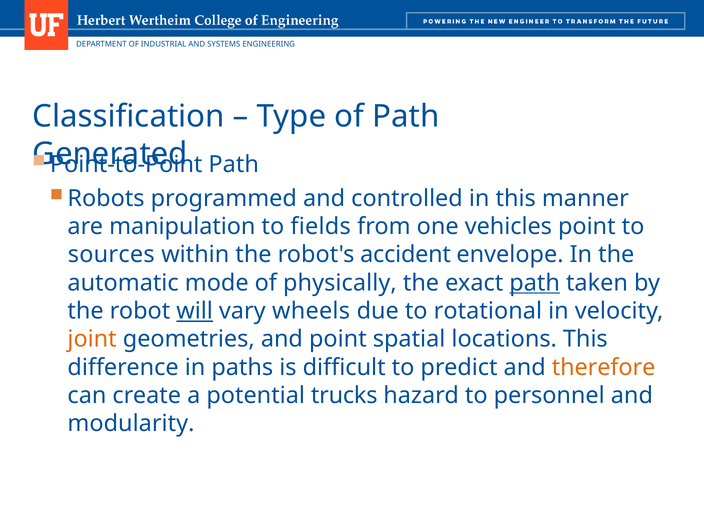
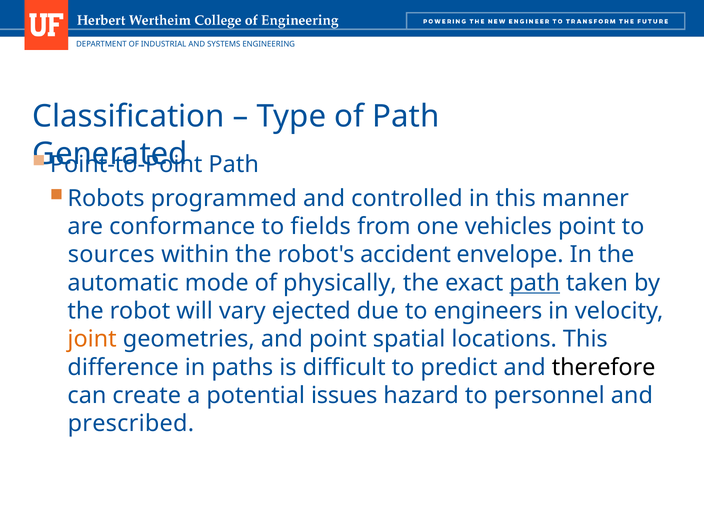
manipulation: manipulation -> conformance (182, 227)
will underline: present -> none (195, 311)
wheels: wheels -> ejected (311, 311)
rotational: rotational -> engineers (488, 311)
therefore colour: orange -> black (604, 367)
trucks: trucks -> issues (344, 396)
modularity: modularity -> prescribed (131, 424)
